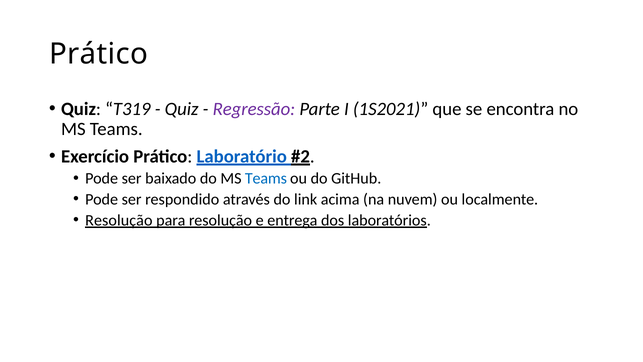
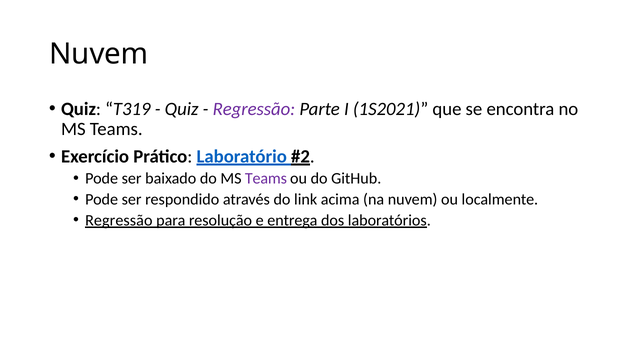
Prático: Prático -> Nuvem (99, 54)
Teams colour: blue -> purple (266, 178)
Resolução: Resolução -> Regressão (119, 220)
